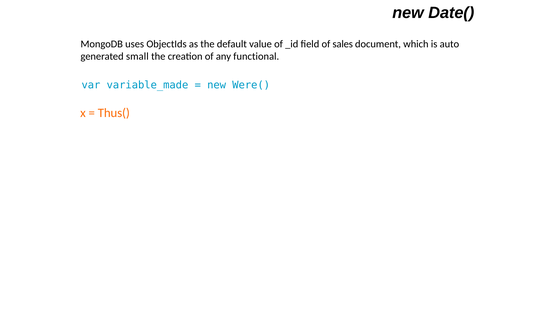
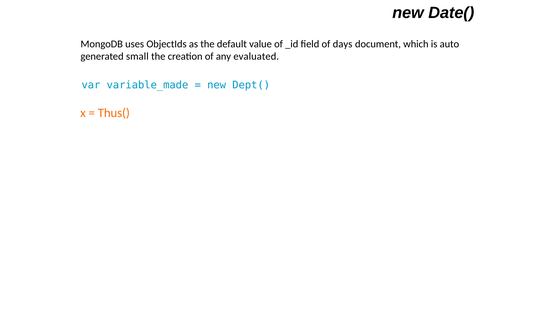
sales: sales -> days (343, 44)
functional: functional -> evaluated (256, 56)
Were(: Were( -> Dept( (251, 85)
